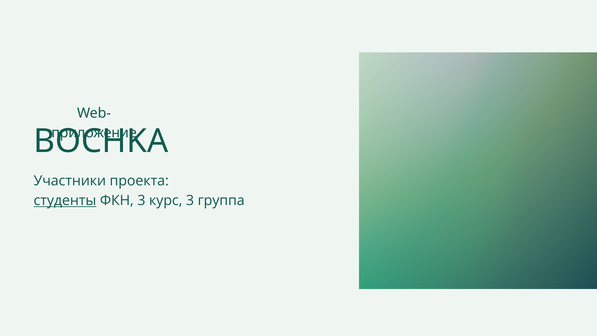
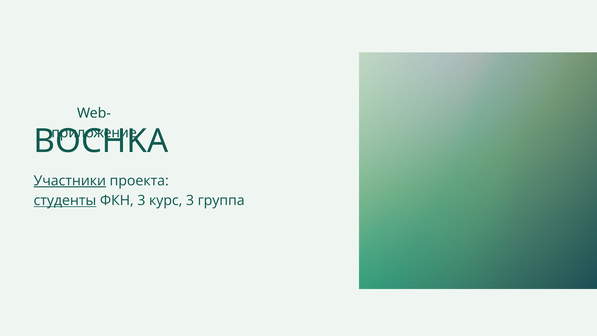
Участники underline: none -> present (70, 181)
